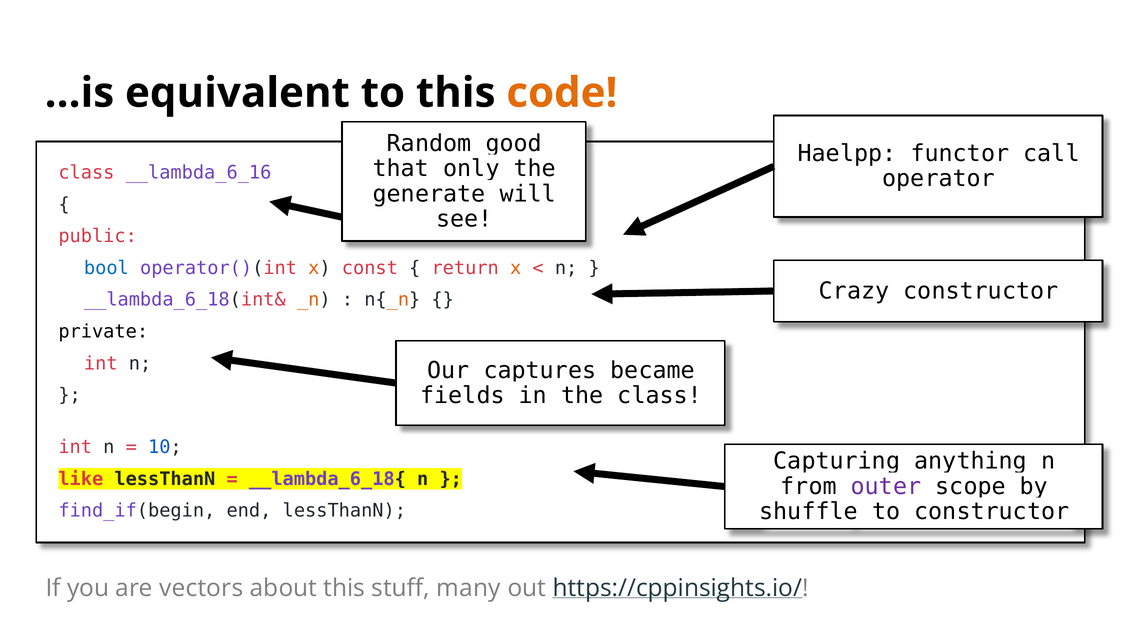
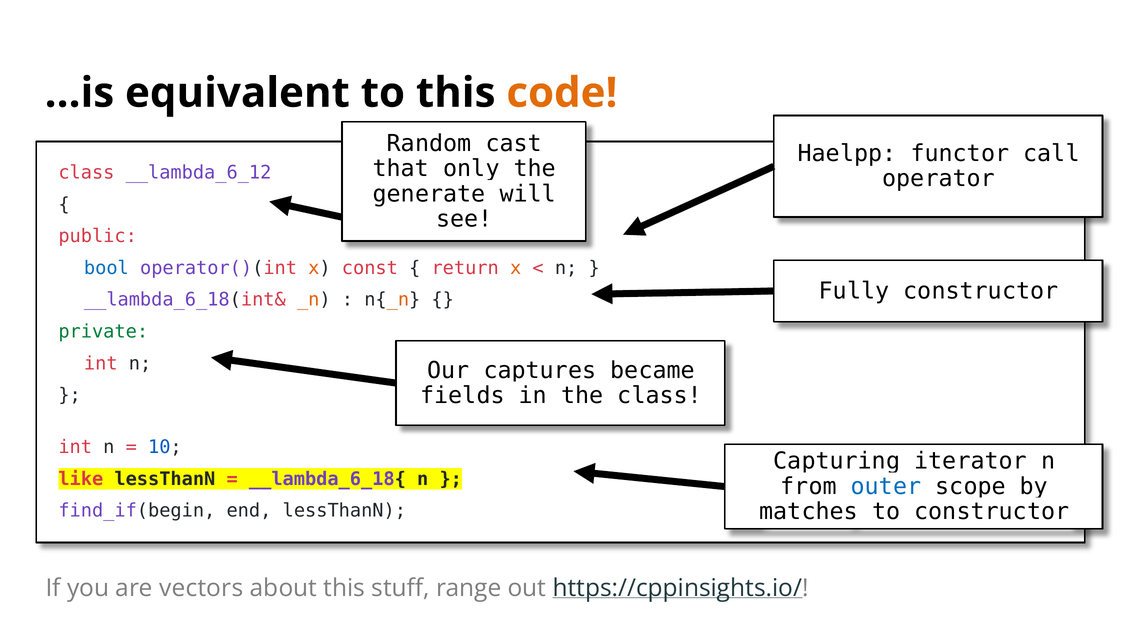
good: good -> cast (514, 144)
__lambda_6_16: __lambda_6_16 -> __lambda_6_12 (199, 173)
Crazy: Crazy -> Fully (854, 291)
private colour: black -> green (103, 332)
anything: anything -> iterator (971, 462)
outer colour: purple -> blue (886, 487)
shuffle: shuffle -> matches (809, 512)
many: many -> range (469, 589)
